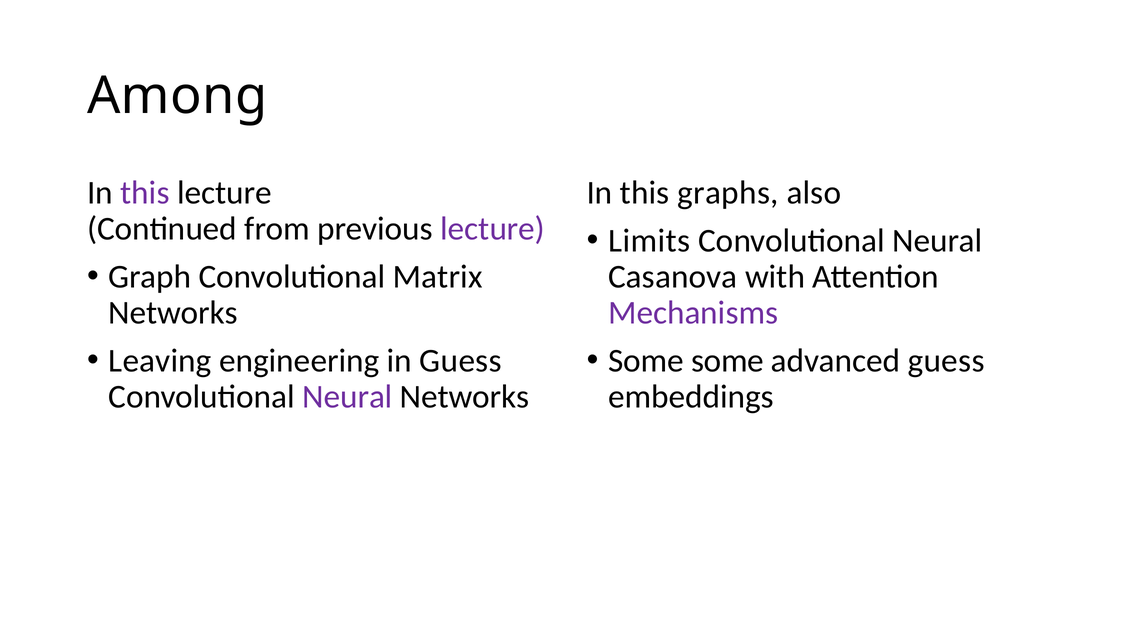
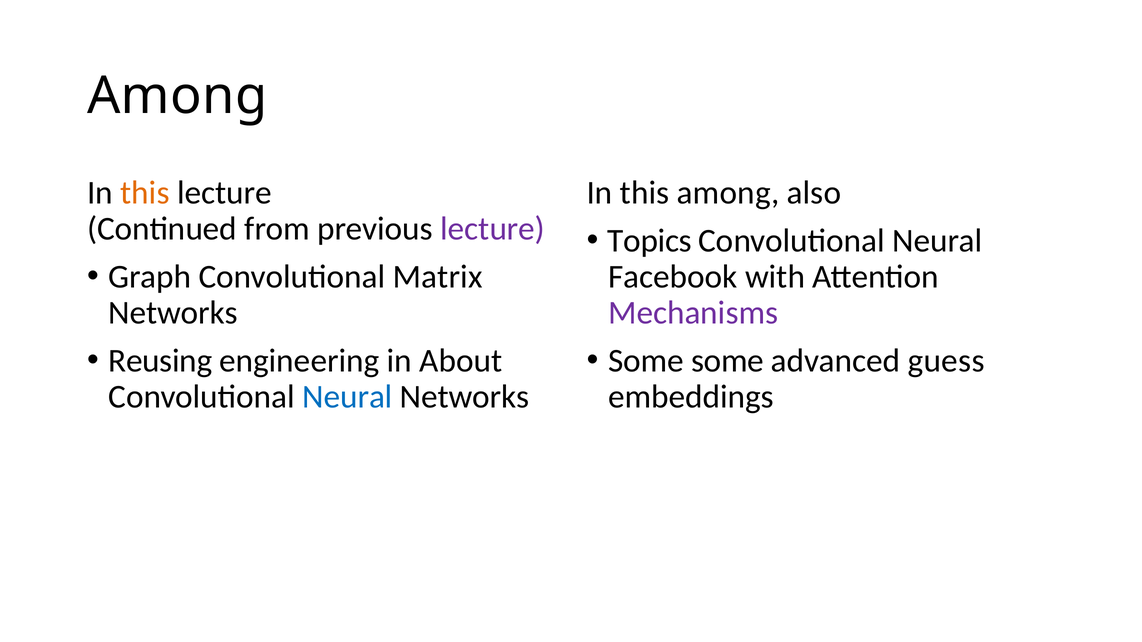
this colour: purple -> orange (145, 193)
this graphs: graphs -> among (728, 193)
Limits: Limits -> Topics (650, 241)
Casanova: Casanova -> Facebook (673, 277)
Leaving: Leaving -> Reusing (160, 361)
in Guess: Guess -> About (461, 361)
Neural colour: purple -> blue (348, 397)
